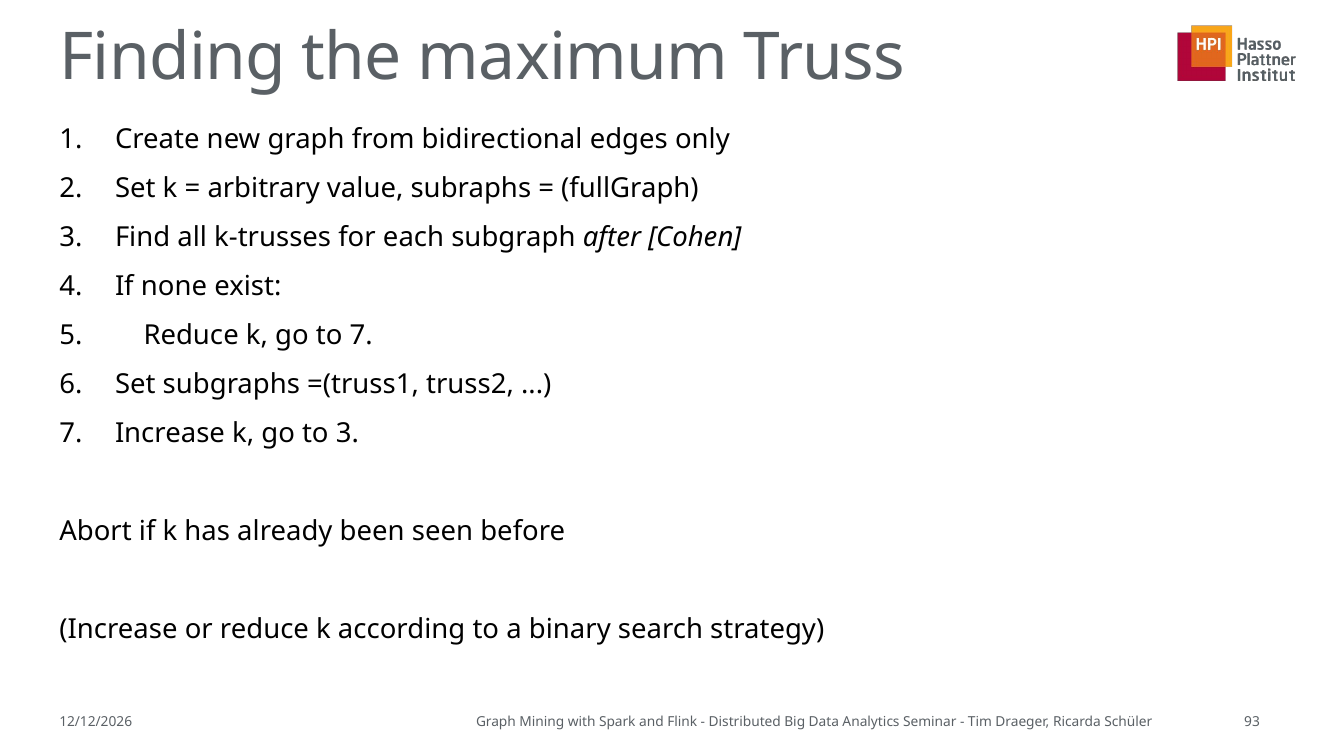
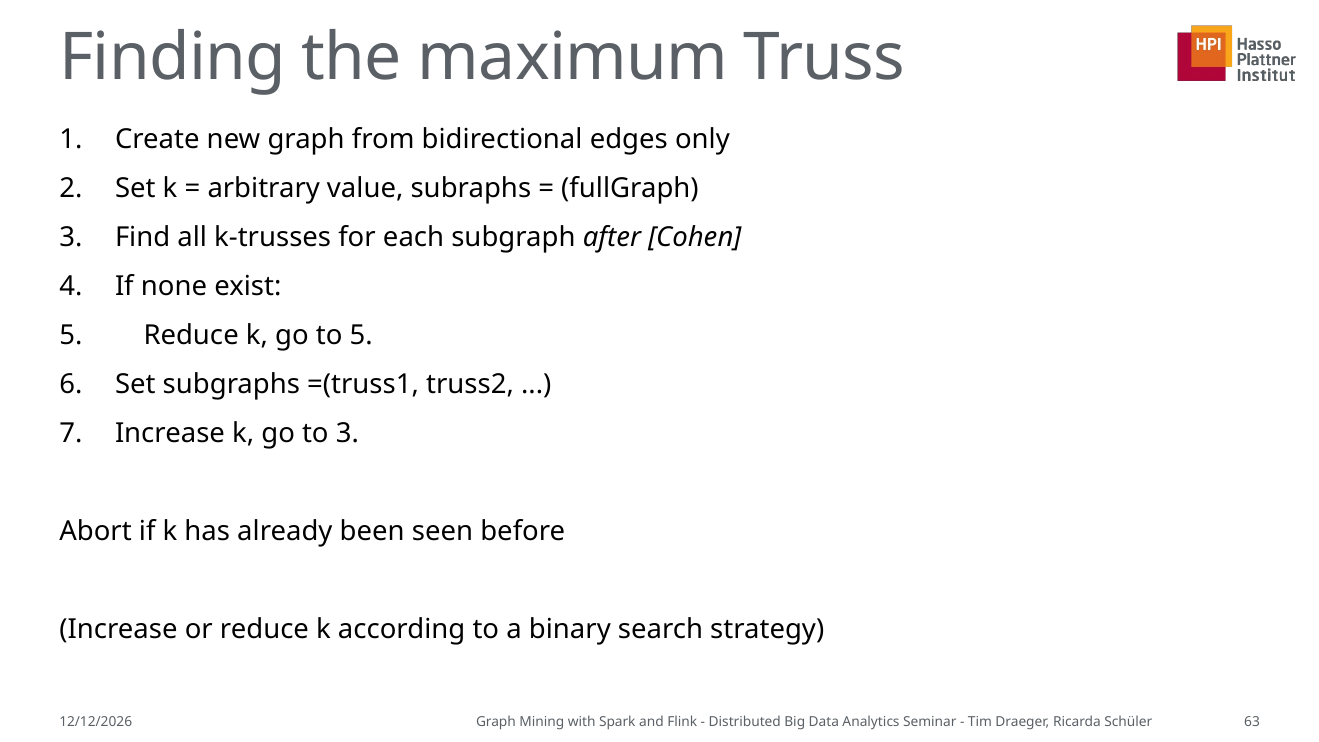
to 7: 7 -> 5 (361, 335)
93: 93 -> 63 (1252, 722)
